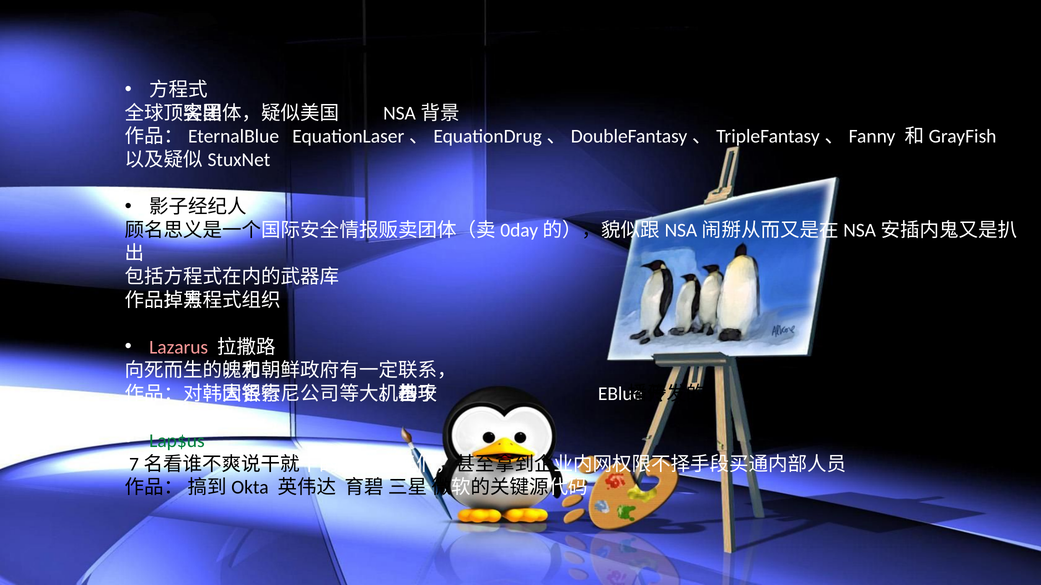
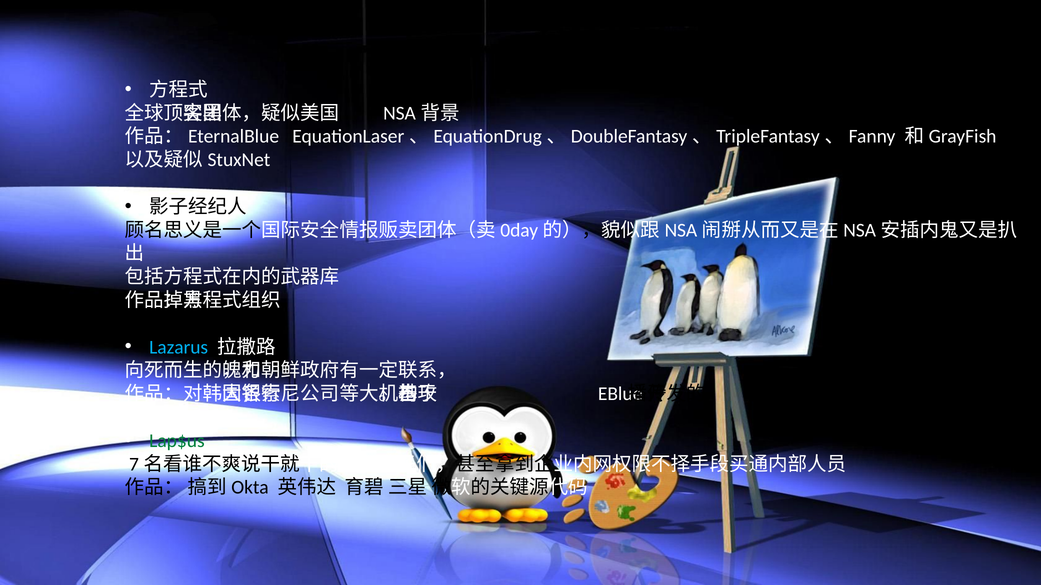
Lazarus colour: pink -> light blue (179, 347)
